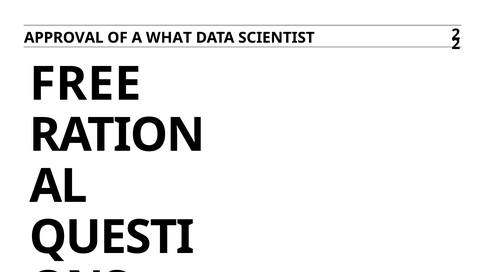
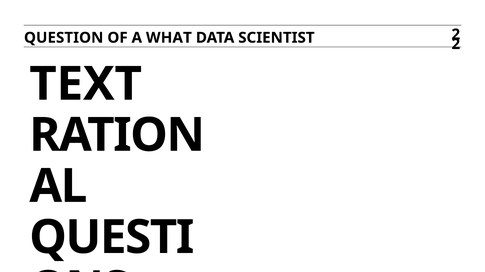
APPROVAL: APPROVAL -> QUESTION (64, 38)
FREE: FREE -> TEXT (86, 84)
